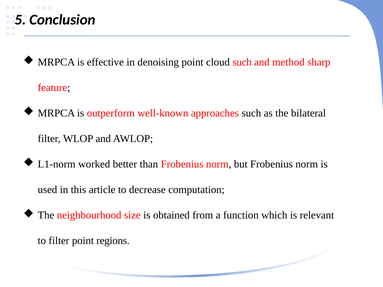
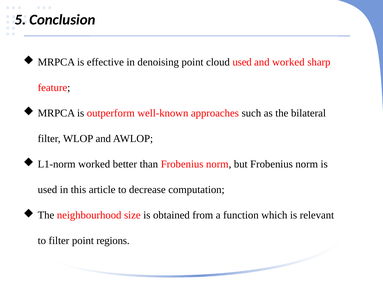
cloud such: such -> used (242, 62)
and method: method -> worked (288, 62)
